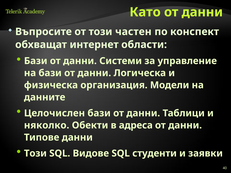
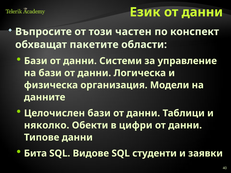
Като: Като -> Език (145, 12)
интернет: интернет -> пакетите (94, 45)
адреса: адреса -> цифри (136, 125)
Този: Този -> Бита (35, 154)
